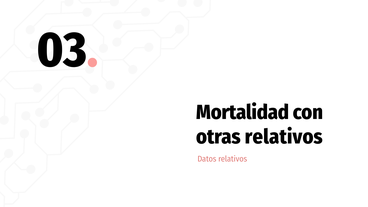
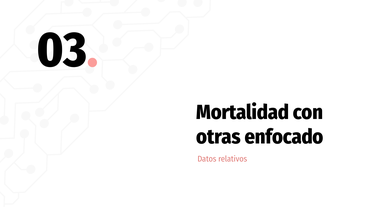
otras relativos: relativos -> enfocado (284, 137)
